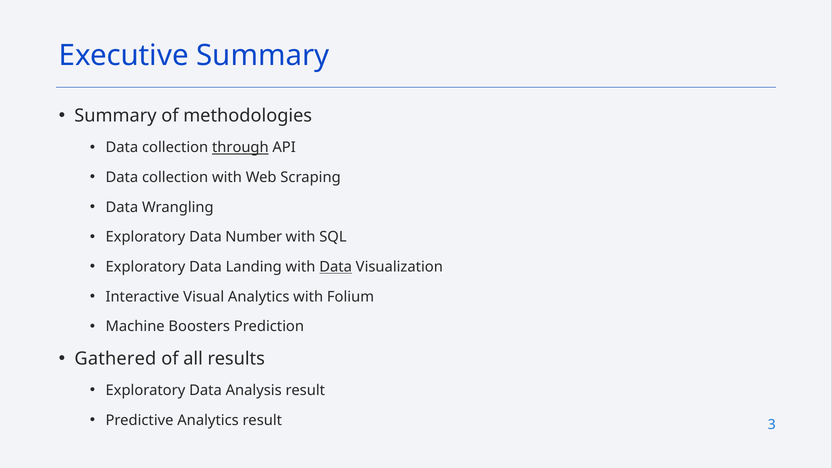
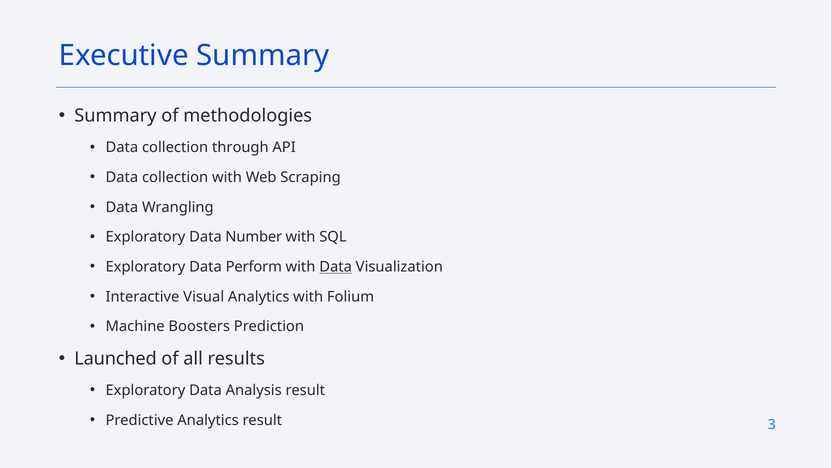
through underline: present -> none (240, 148)
Landing: Landing -> Perform (254, 267)
Gathered: Gathered -> Launched (116, 359)
